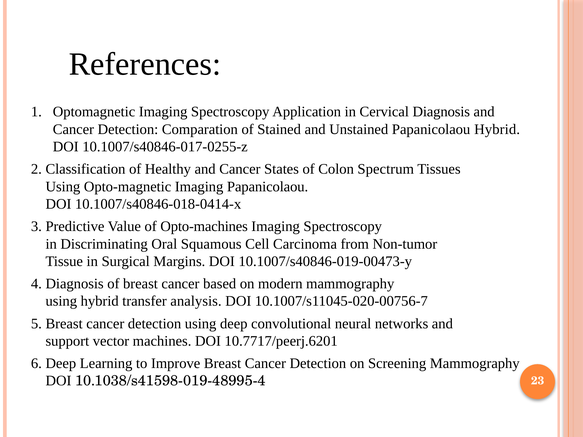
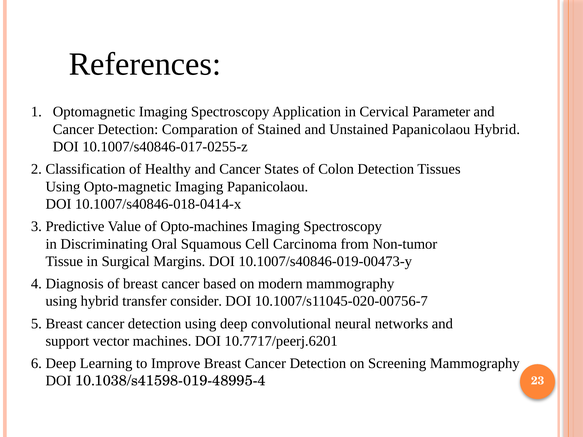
Cervical Diagnosis: Diagnosis -> Parameter (441, 112)
Colon Spectrum: Spectrum -> Detection (386, 169)
analysis: analysis -> consider (196, 301)
